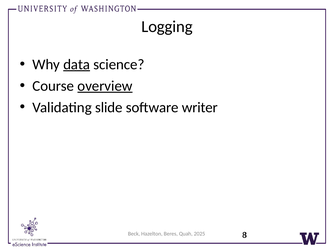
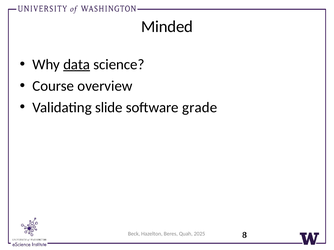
Logging: Logging -> Minded (167, 27)
overview underline: present -> none (105, 86)
writer: writer -> grade (200, 108)
